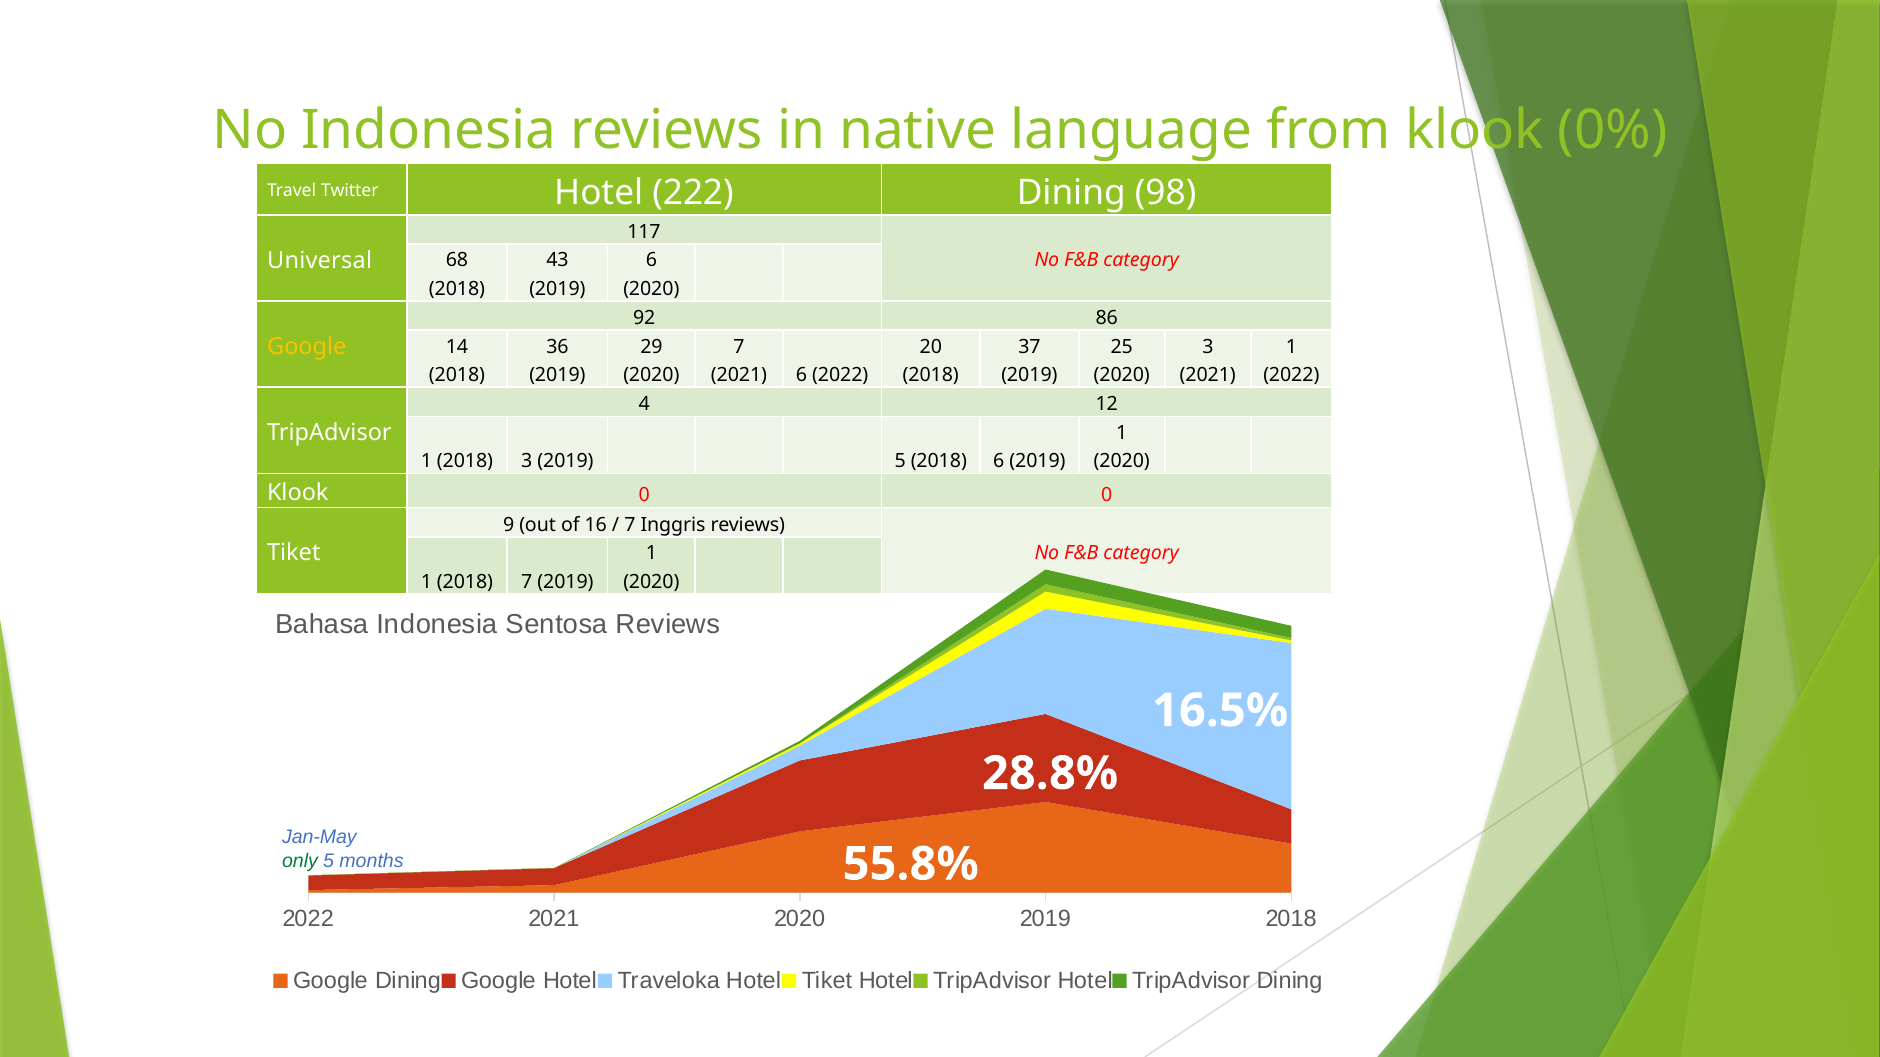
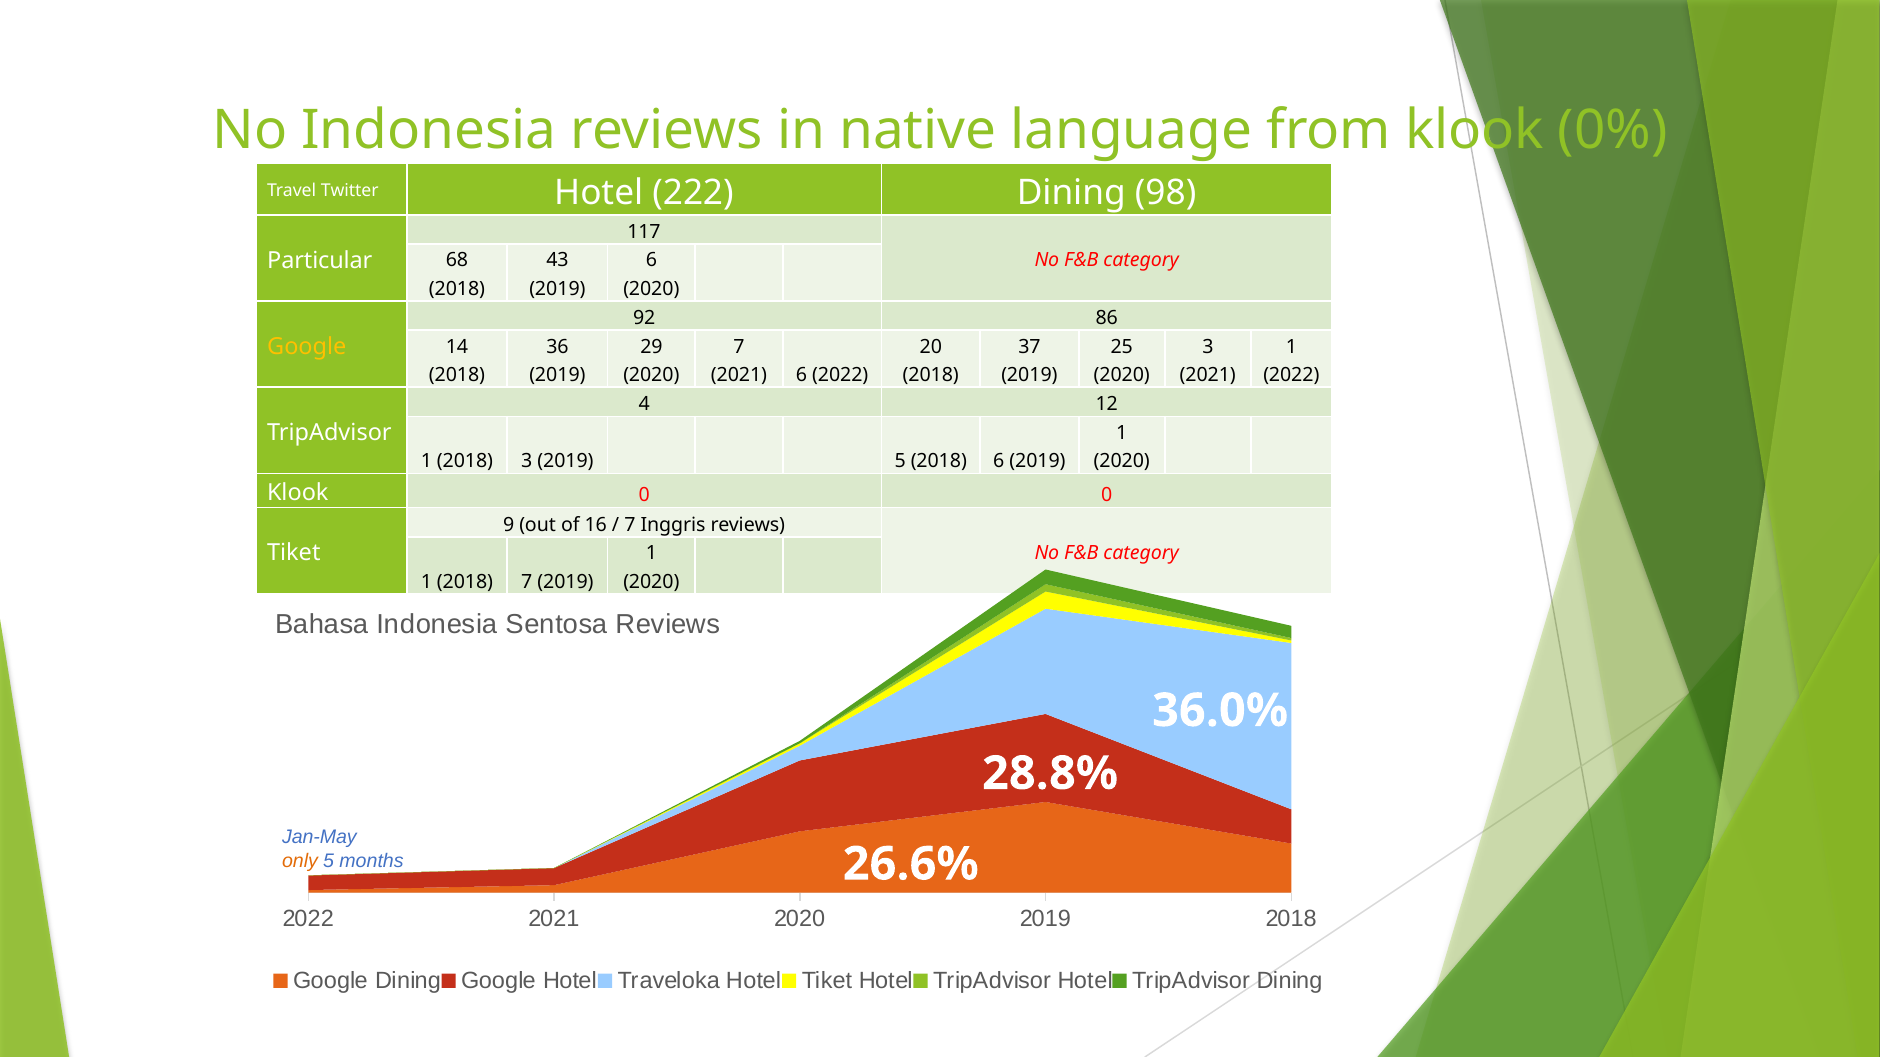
Universal: Universal -> Particular (320, 260)
16.5%: 16.5% -> 36.0% (1220, 711)
only colour: green -> orange (300, 861)
55.8%: 55.8% -> 26.6% (911, 864)
